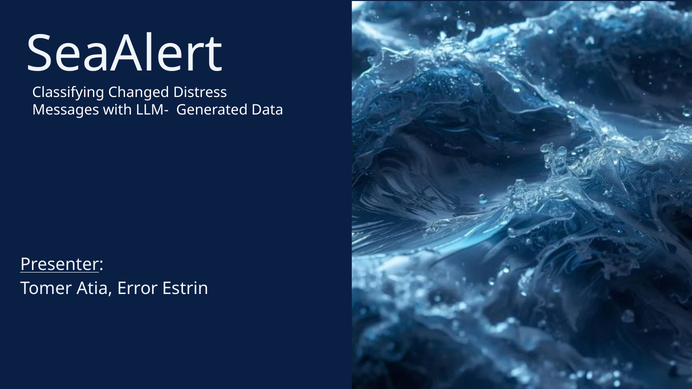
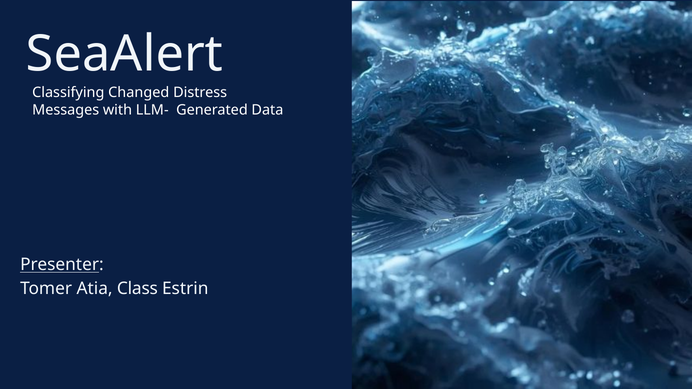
Error: Error -> Class (137, 289)
